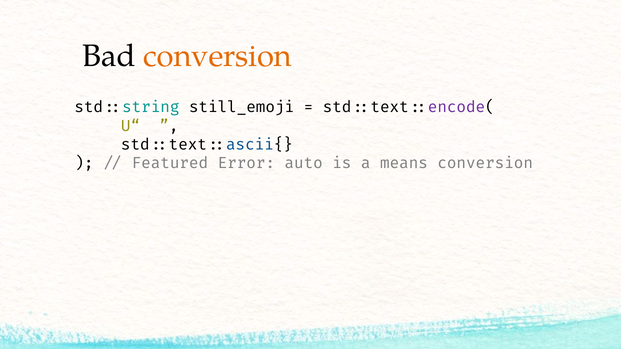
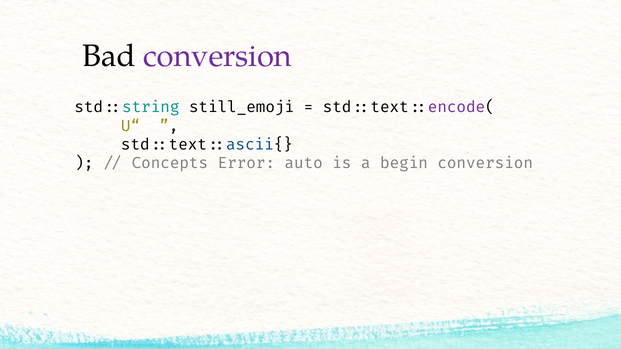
conversion colour: orange -> purple (218, 56)
Featured: Featured -> Concepts (170, 163)
means: means -> begin (404, 163)
